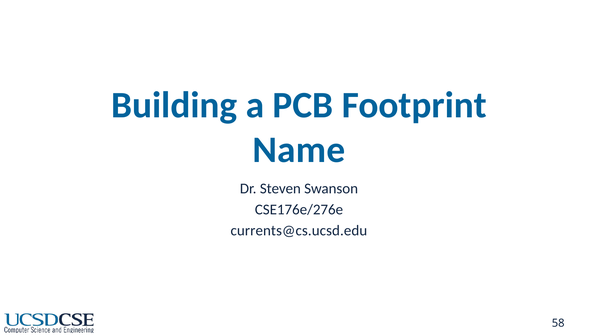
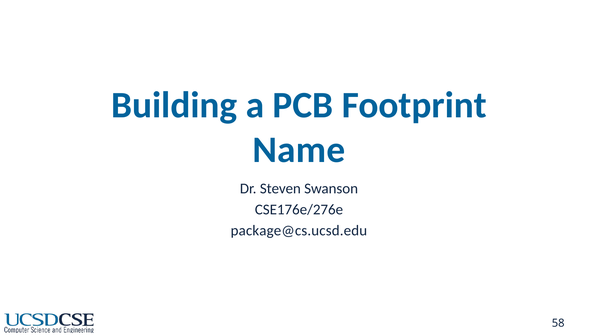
currents@cs.ucsd.edu: currents@cs.ucsd.edu -> package@cs.ucsd.edu (299, 231)
